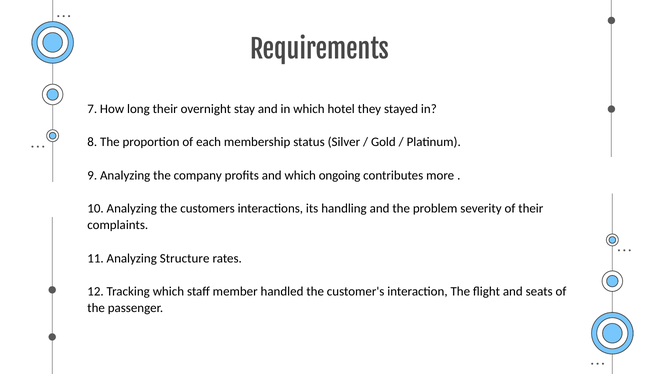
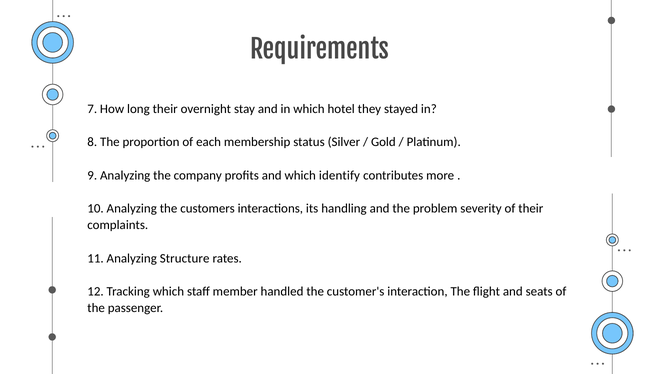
ongoing: ongoing -> identify (339, 175)
